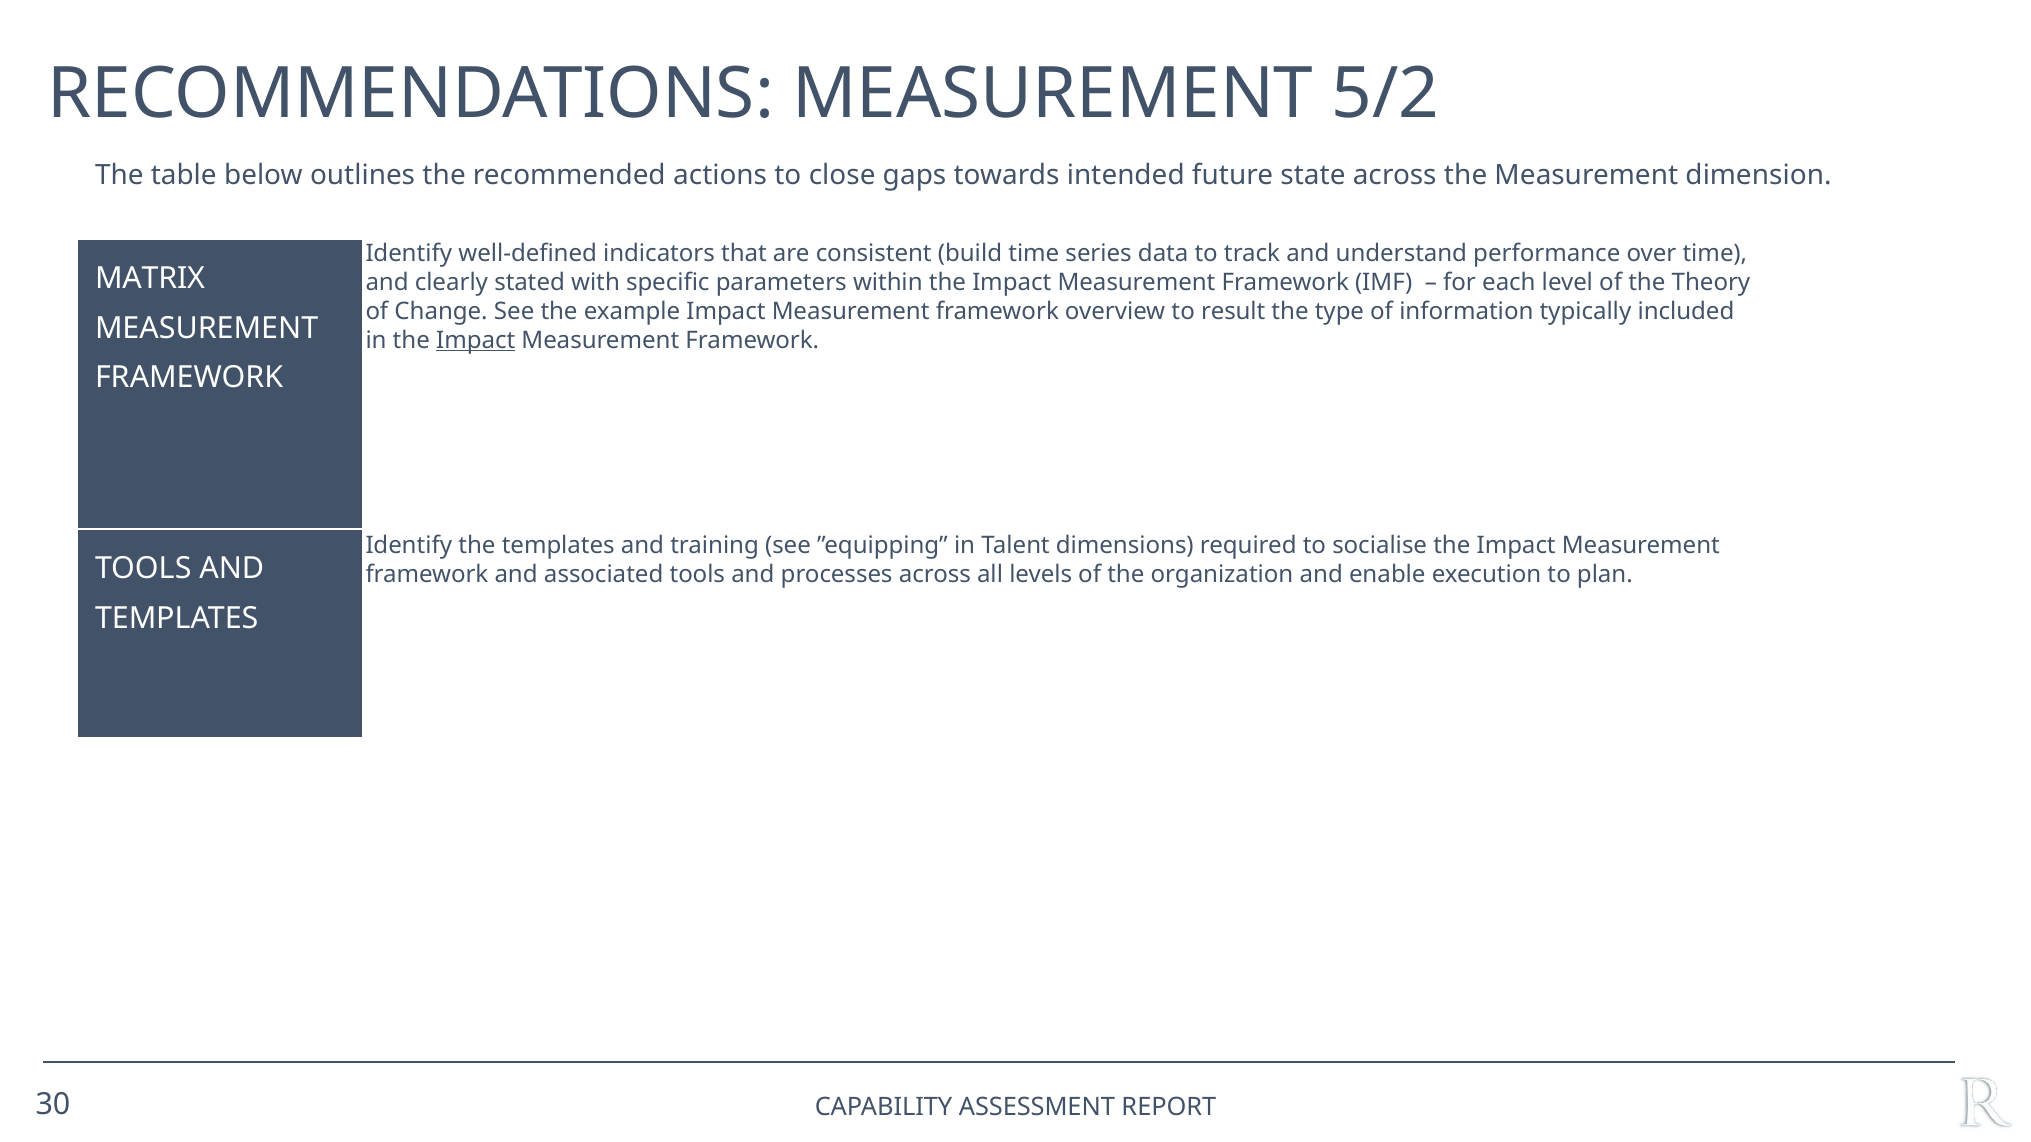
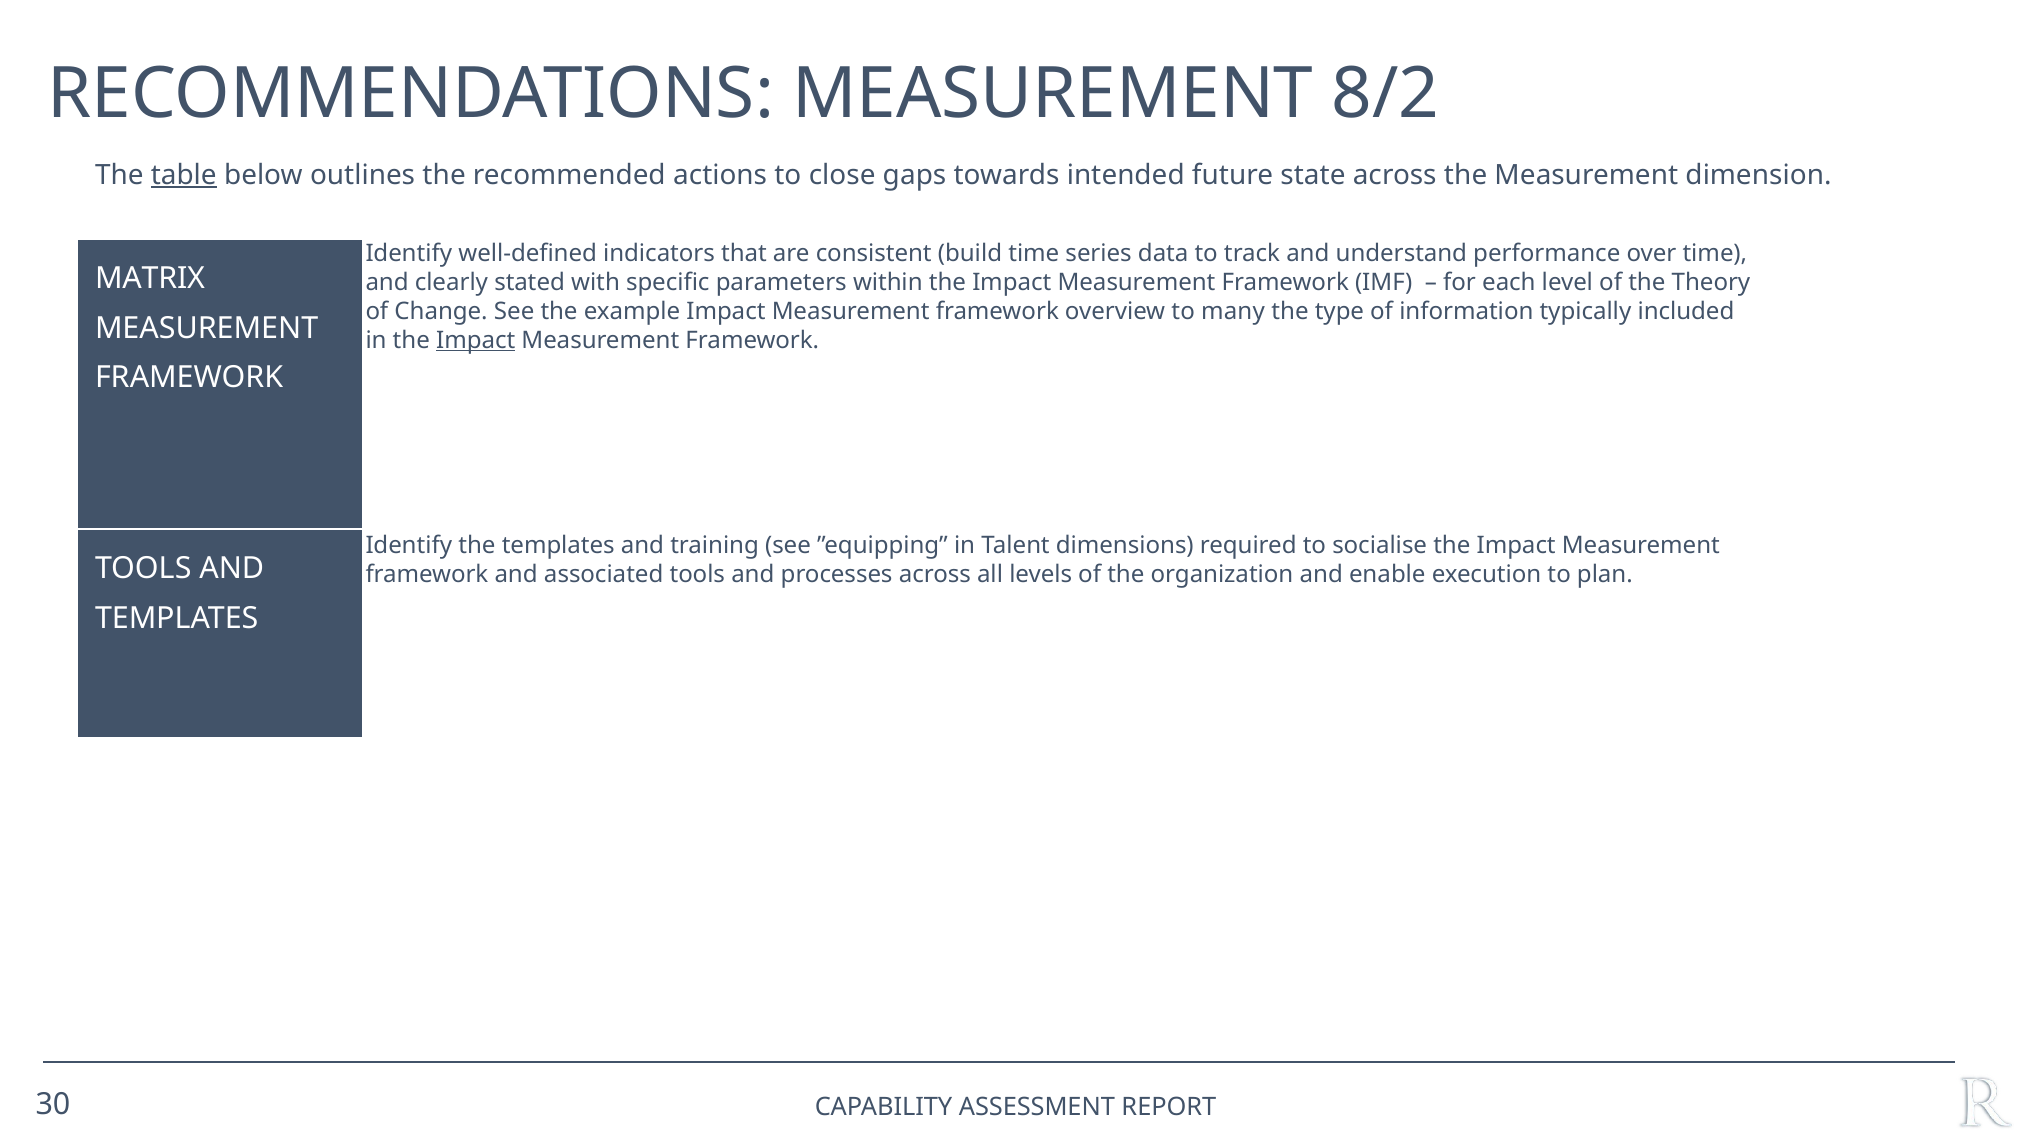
5/2: 5/2 -> 8/2 (1386, 94)
table underline: none -> present (184, 175)
result: result -> many (1233, 312)
